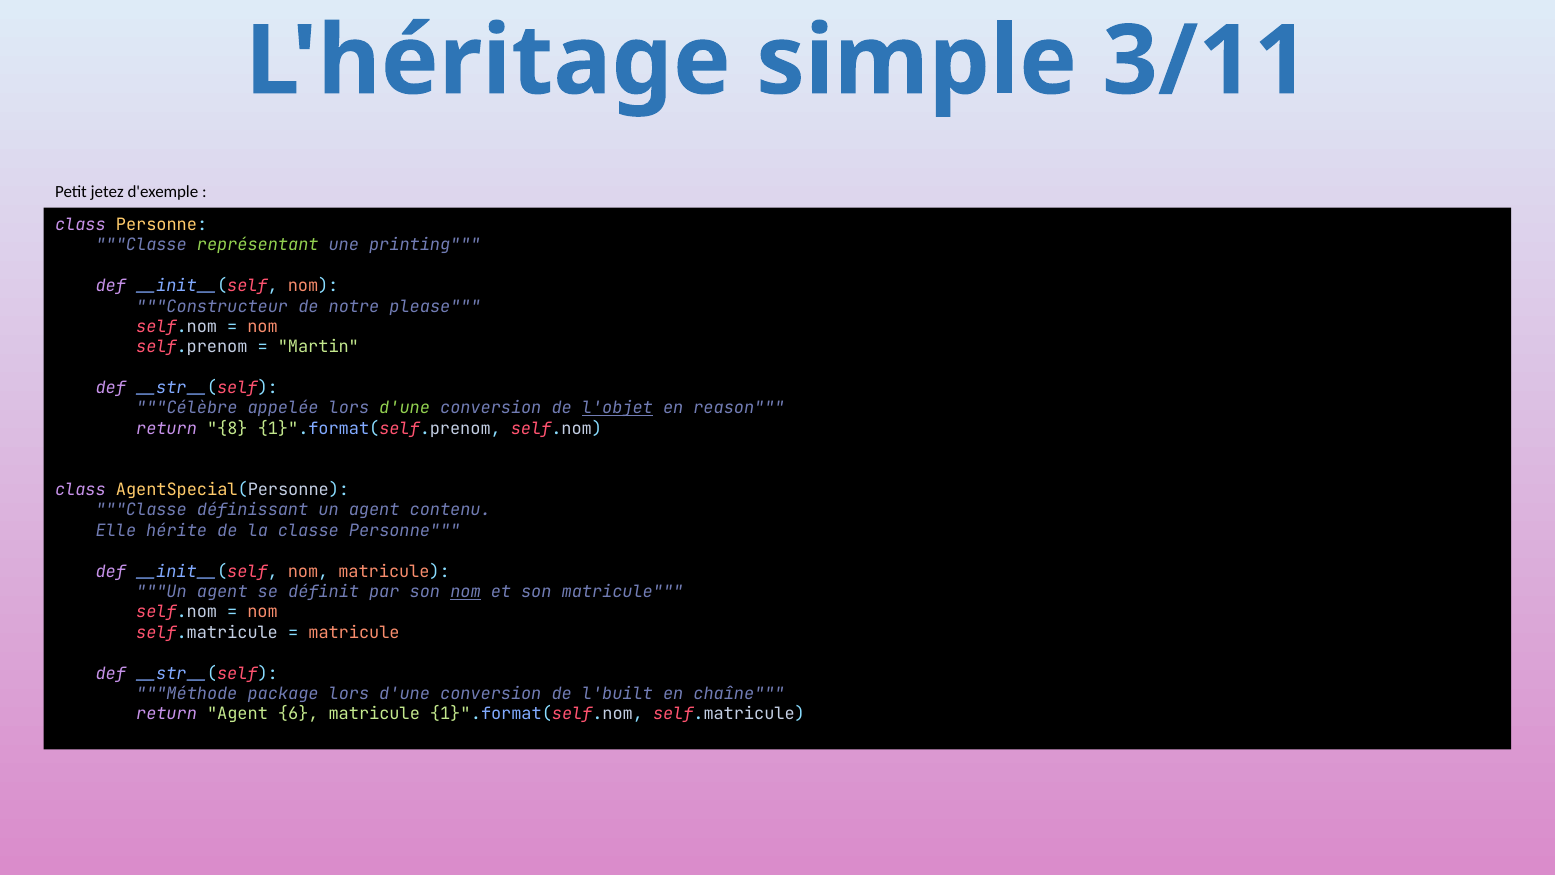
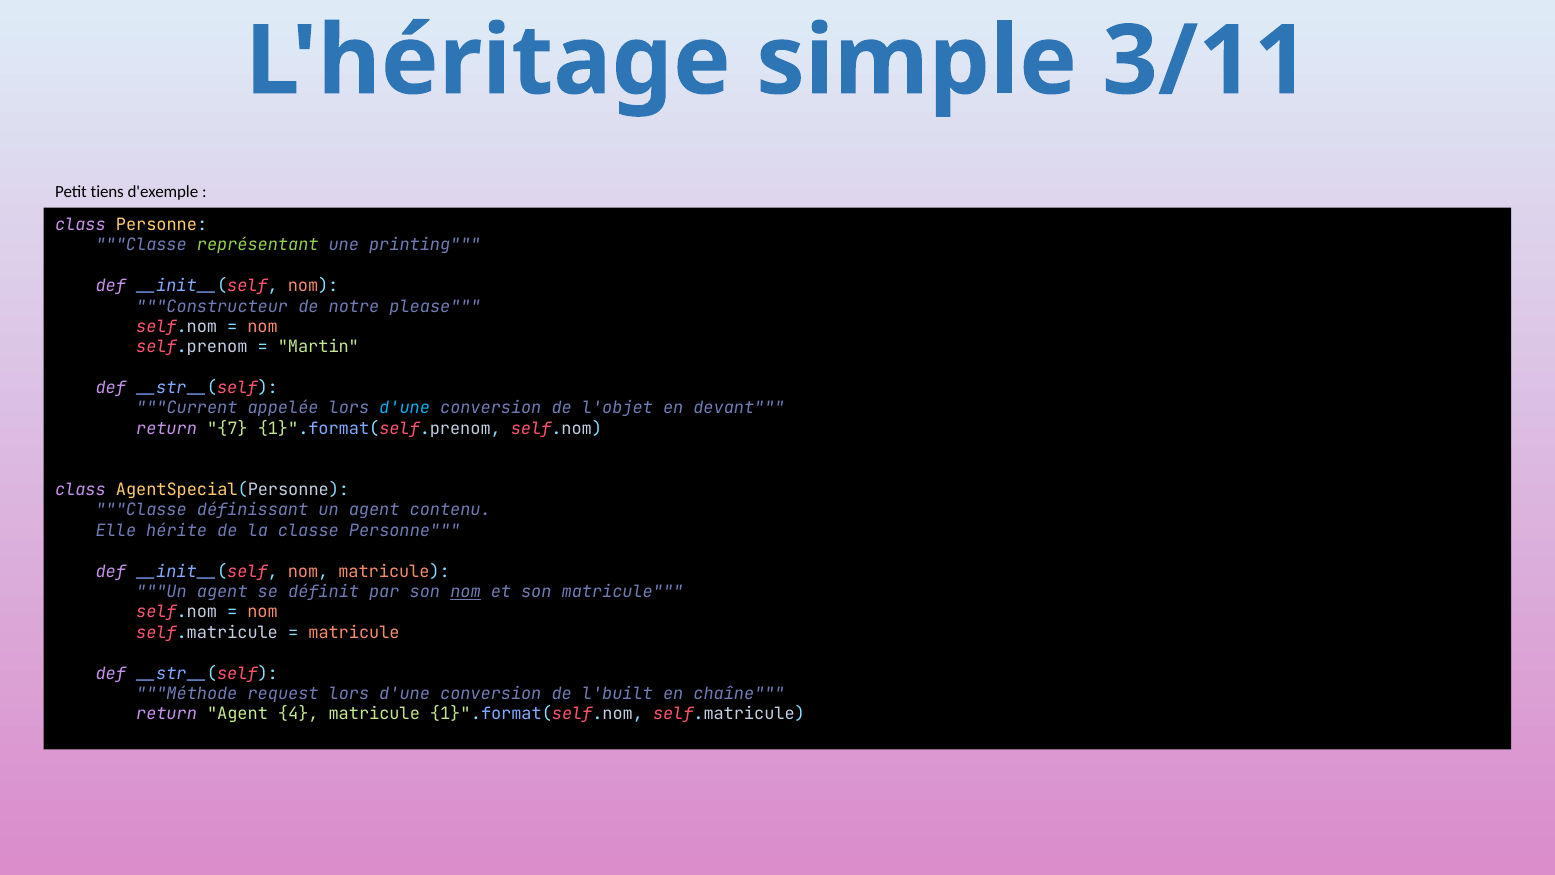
jetez: jetez -> tiens (107, 191)
Célèbre: Célèbre -> Current (187, 408)
d'une colour: light green -> light blue (405, 408)
l'objet underline: present -> none (617, 408)
reason: reason -> devant (739, 408)
8: 8 -> 7 (227, 429)
package: package -> request (283, 694)
6: 6 -> 4 (298, 714)
